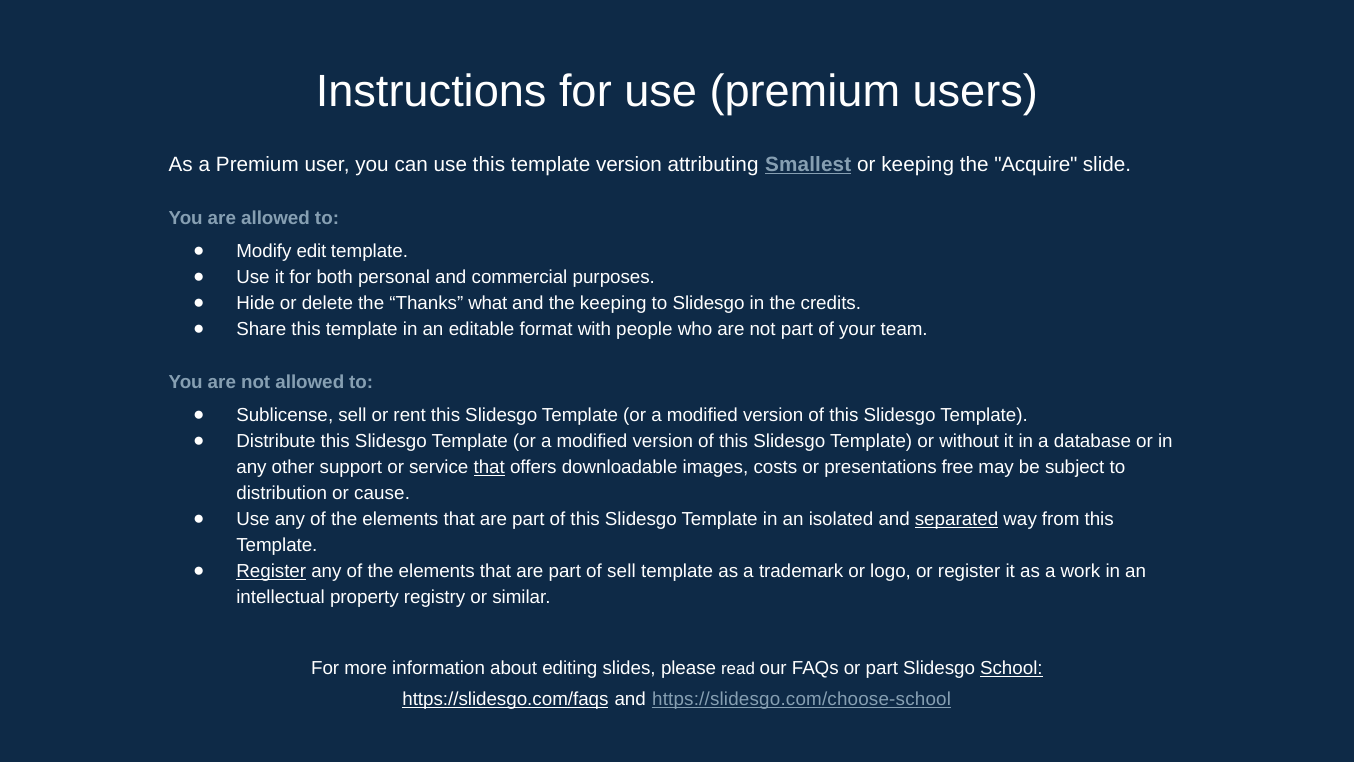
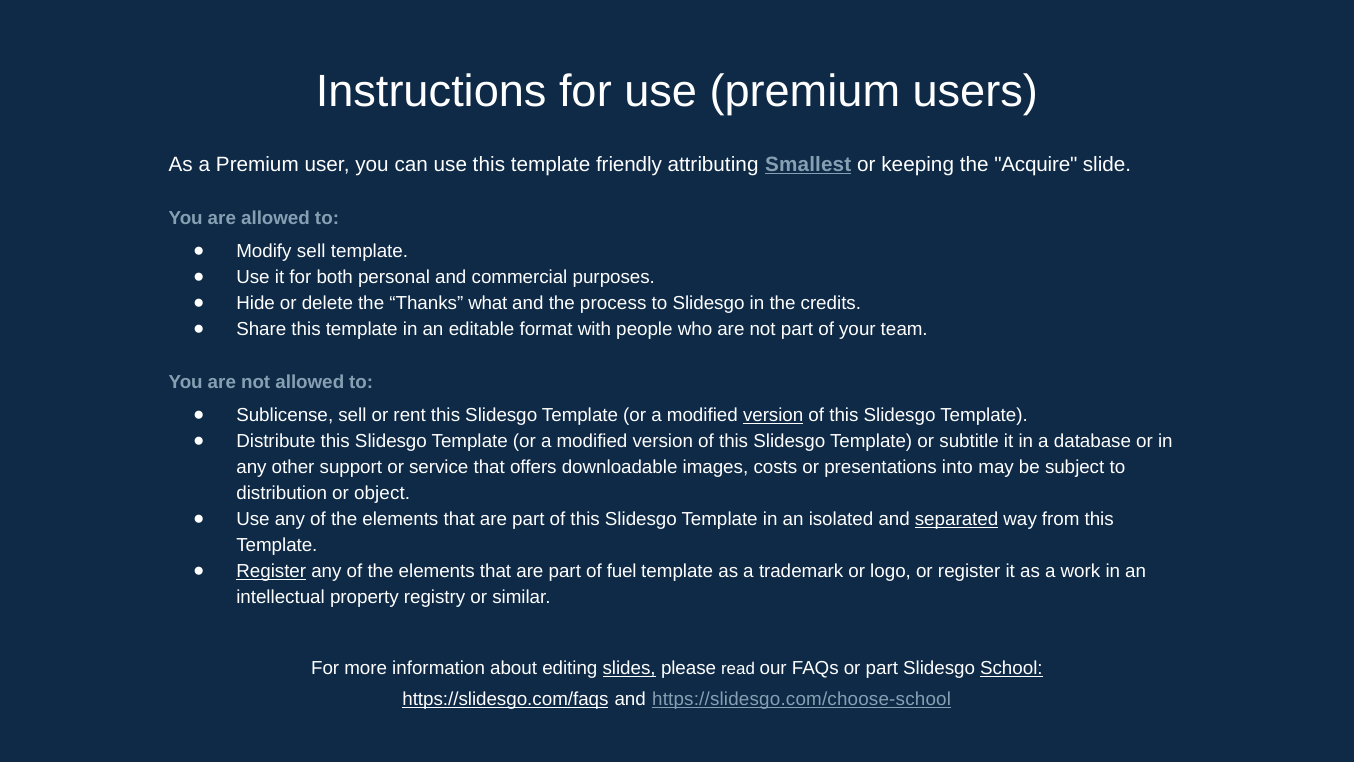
template version: version -> friendly (629, 165)
Modify edit: edit -> sell (311, 251)
the keeping: keeping -> process (613, 303)
version underline: none -> present (773, 415)
without: without -> subtitle (969, 441)
that underline: present -> none (489, 467)
free: free -> into (957, 467)
cause: cause -> object (382, 493)
of sell: sell -> fuel (622, 571)
slides underline: none -> present (629, 668)
